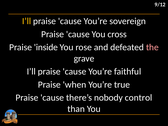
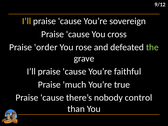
inside: inside -> order (46, 47)
the colour: pink -> light green (152, 47)
when: when -> much (75, 85)
